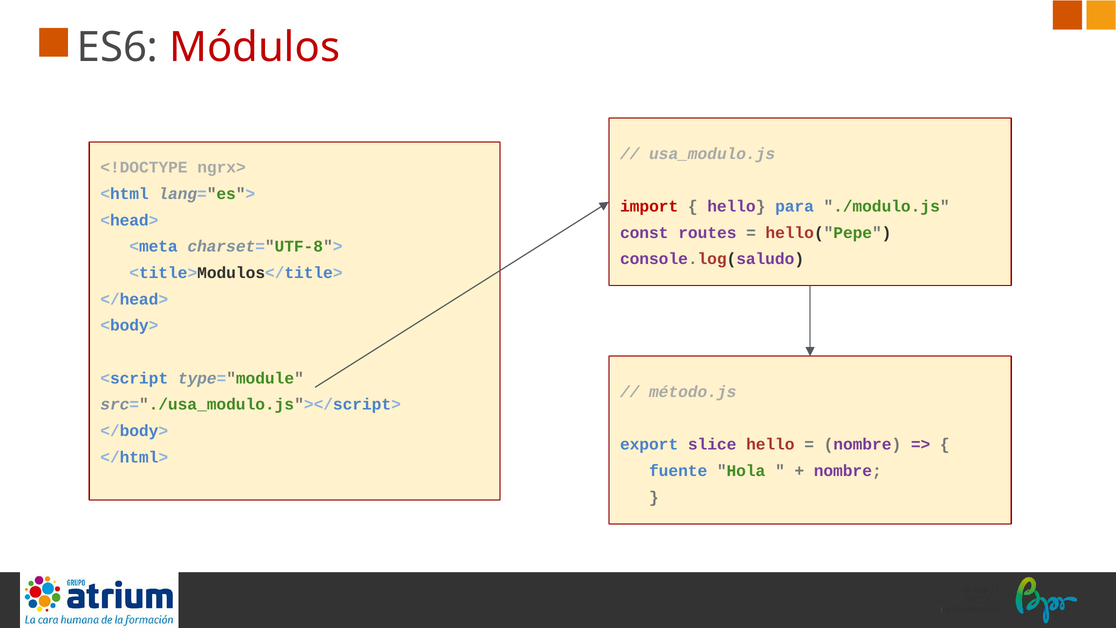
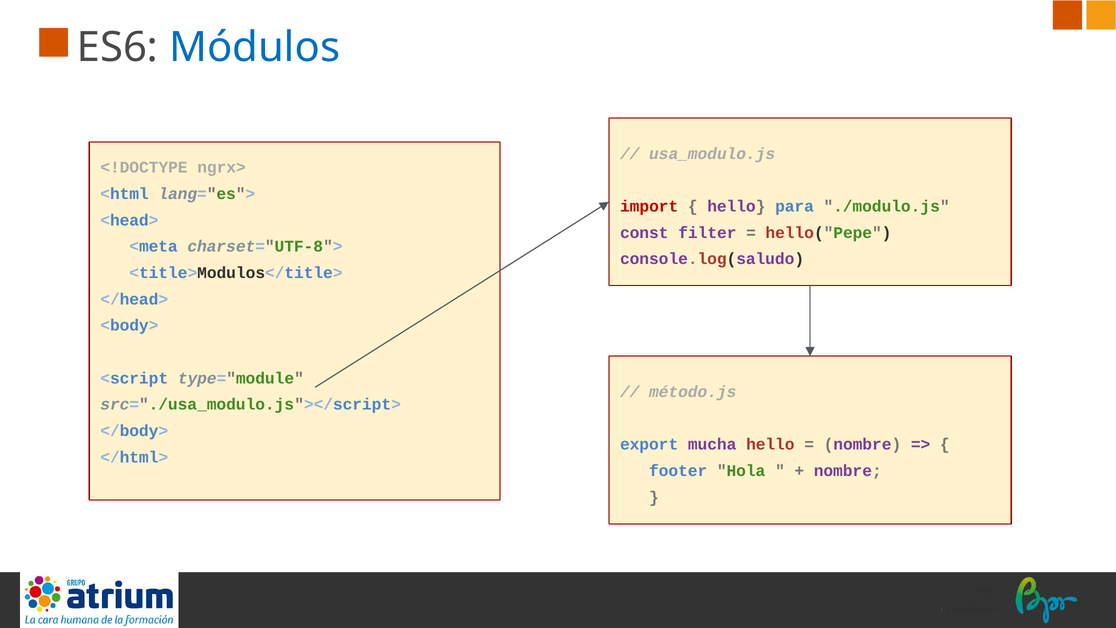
Módulos colour: red -> blue (255, 47)
routes: routes -> filter (707, 233)
slice: slice -> mucha (712, 444)
fuente: fuente -> footer (678, 471)
